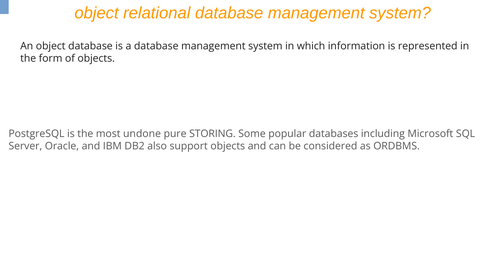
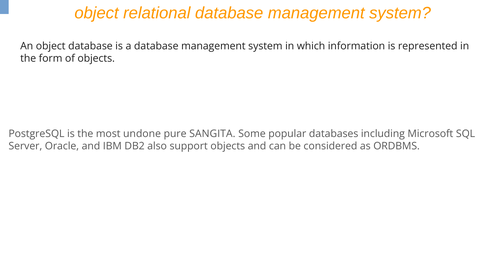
STORING: STORING -> SANGITA (212, 134)
